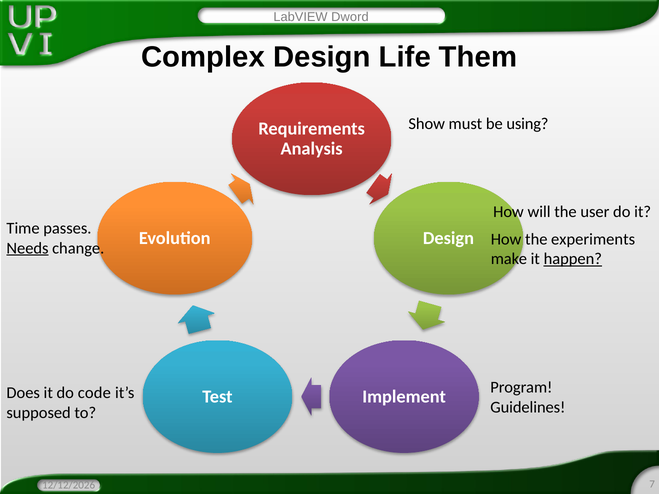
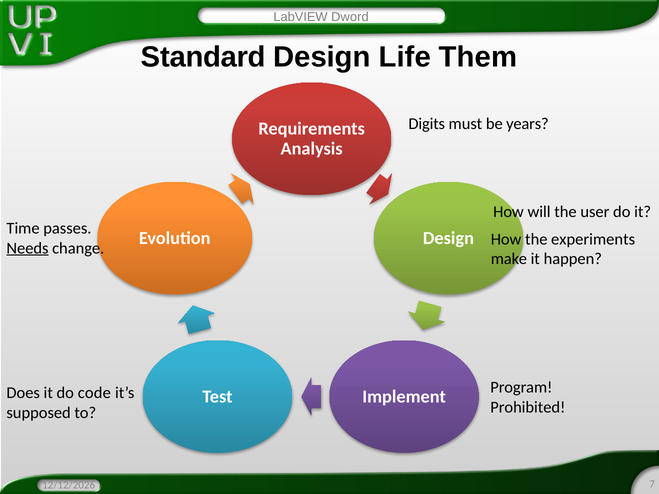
Complex: Complex -> Standard (203, 57)
Show: Show -> Digits (427, 124)
using: using -> years (527, 124)
happen underline: present -> none (573, 259)
Guidelines: Guidelines -> Prohibited (528, 407)
